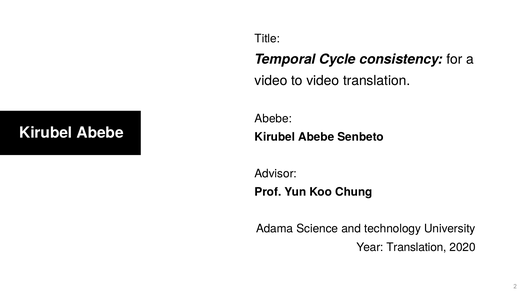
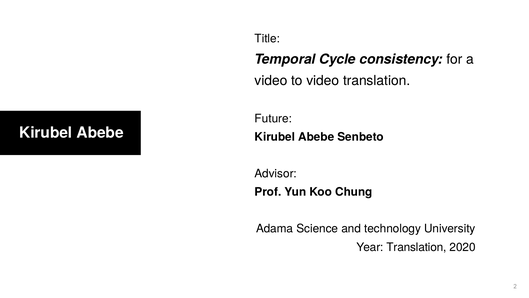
Abebe: Abebe -> Future (273, 118)
